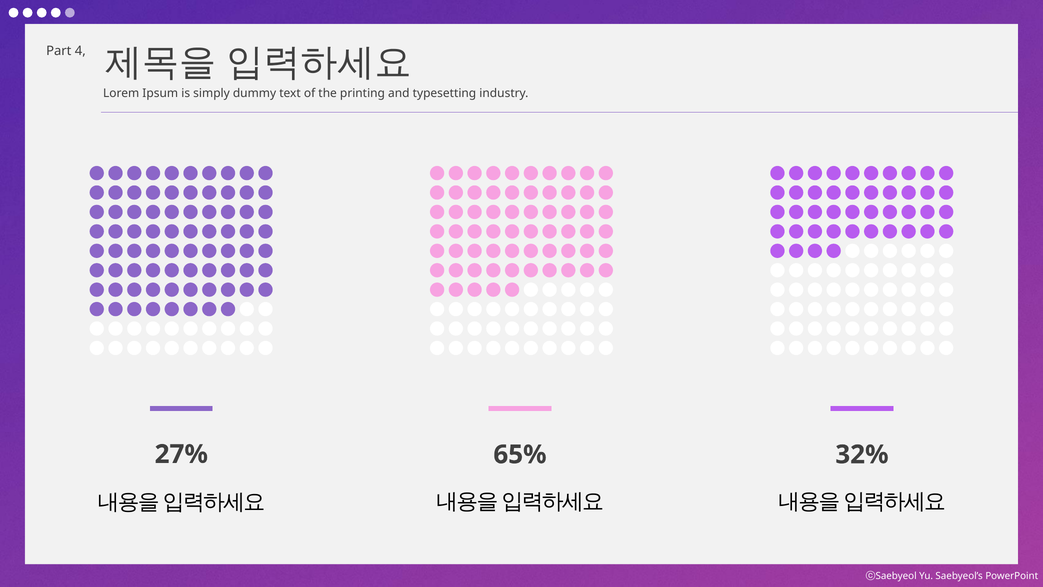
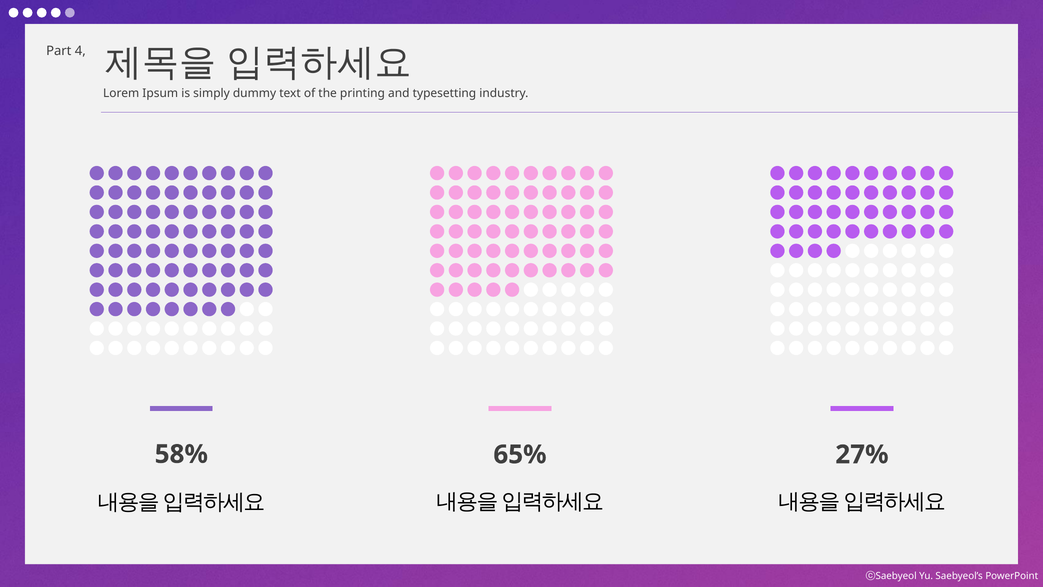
27%: 27% -> 58% (181, 454)
32%: 32% -> 27% (862, 454)
